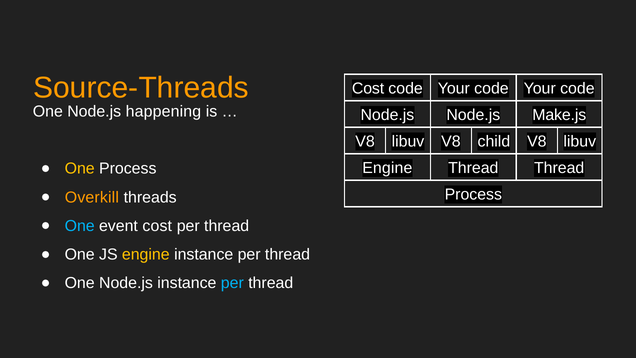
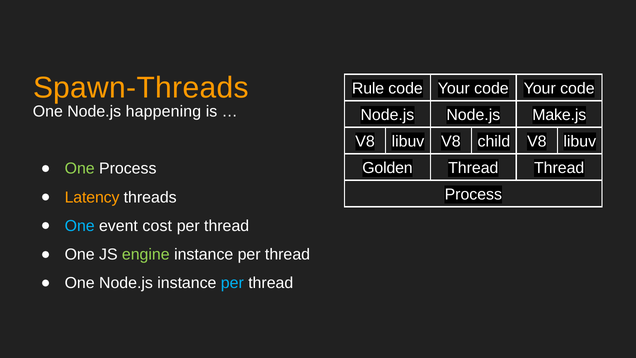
Source-Threads: Source-Threads -> Spawn-Threads (141, 88)
Cost: Cost -> Rule (368, 89)
One colour: yellow -> light green (80, 169)
Engine: Engine -> Golden (387, 168)
Overkill: Overkill -> Latency (92, 197)
engine colour: yellow -> light green (146, 254)
